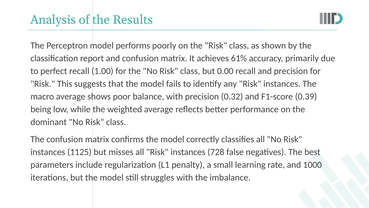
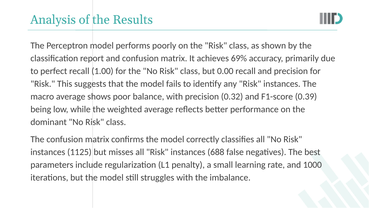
61%: 61% -> 69% (239, 58)
728: 728 -> 688 (216, 152)
